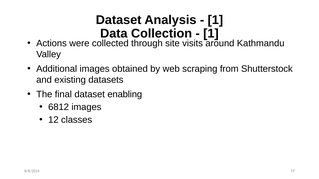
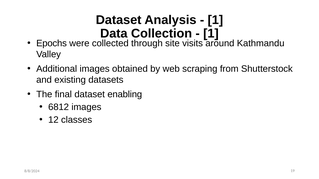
Actions: Actions -> Epochs (52, 43)
